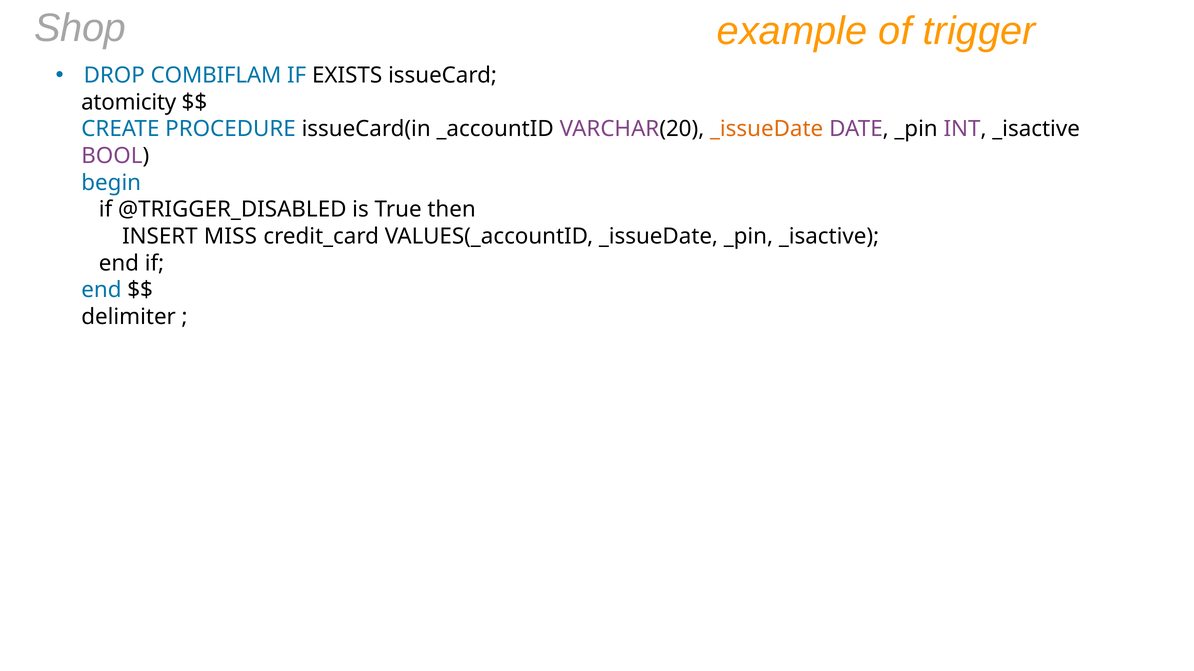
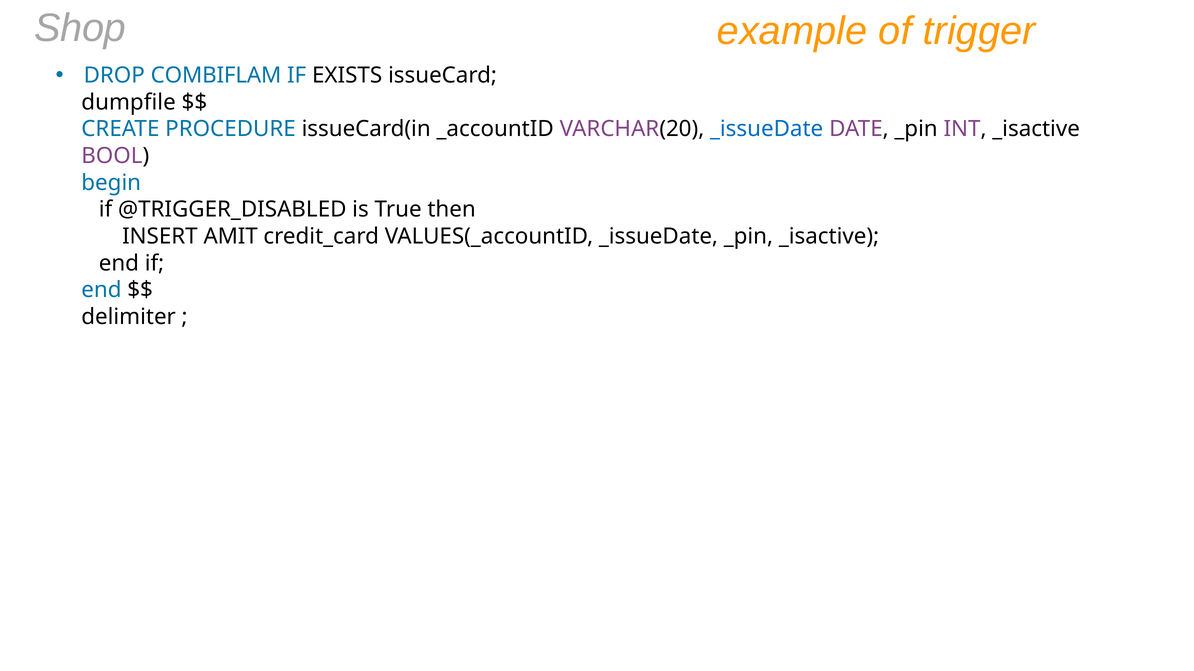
atomicity: atomicity -> dumpfile (129, 102)
_issueDate colour: orange -> blue (767, 129)
MISS: MISS -> AMIT (231, 237)
